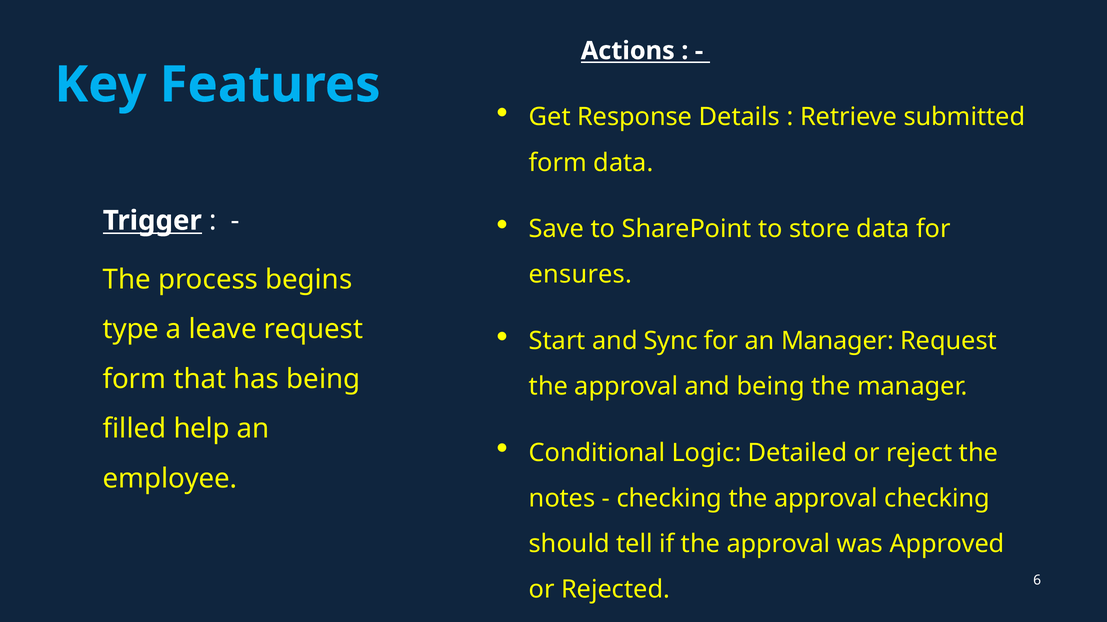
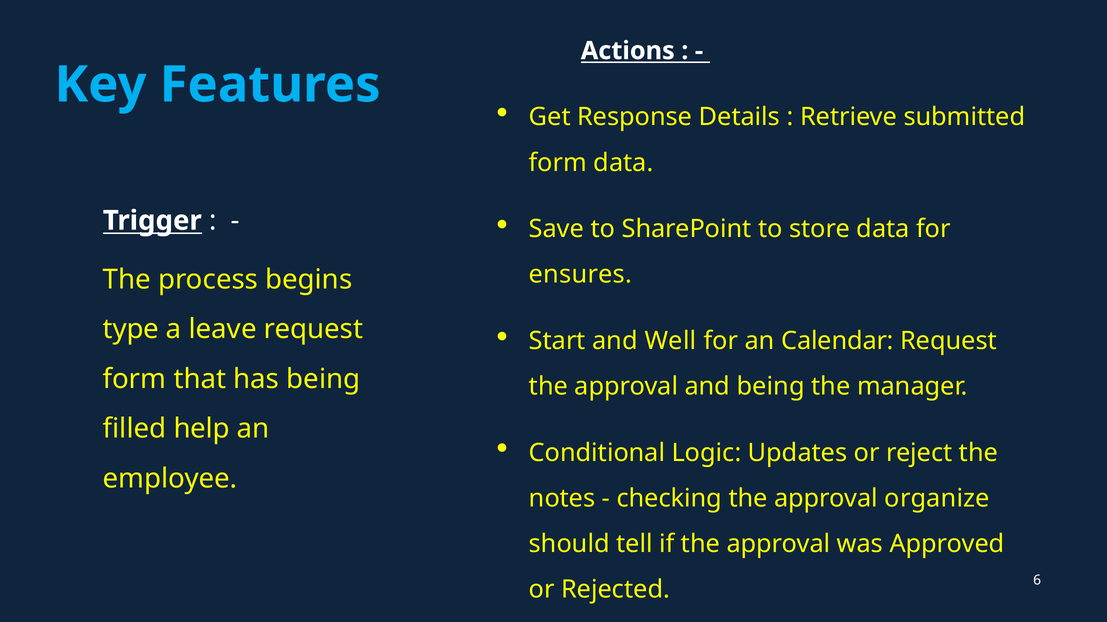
Sync: Sync -> Well (671, 341)
an Manager: Manager -> Calendar (837, 341)
Detailed: Detailed -> Updates (798, 453)
approval checking: checking -> organize (937, 499)
